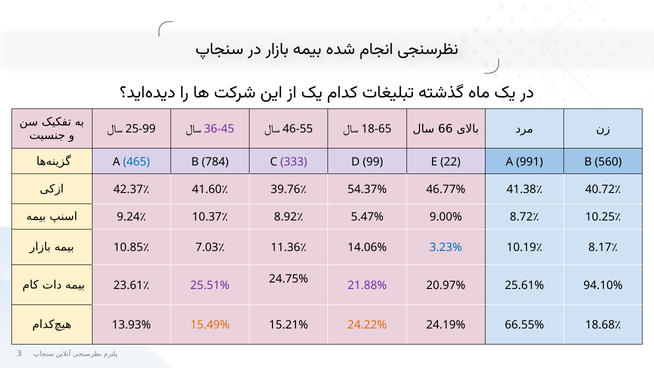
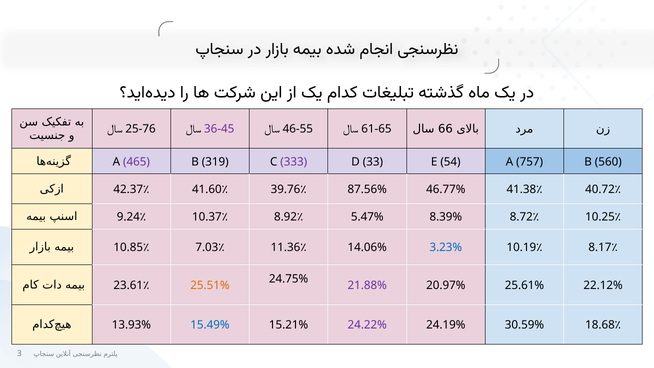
18-65: 18-65 -> 61-65 (376, 129)
25-99: 25-99 -> 25-76 (141, 129)
465 colour: blue -> purple (137, 162)
784: 784 -> 319 (215, 162)
99: 99 -> 33 (373, 162)
22: 22 -> 54 (450, 162)
991: 991 -> 757 (530, 162)
54.37%: 54.37% -> 87.56% (367, 189)
9.00%: 9.00% -> 8.39% (446, 217)
25.51% colour: purple -> orange (210, 285)
94.10%: 94.10% -> 22.12% (603, 285)
15.49% colour: orange -> blue (210, 325)
24.22% colour: orange -> purple (367, 325)
66.55%: 66.55% -> 30.59% (524, 325)
